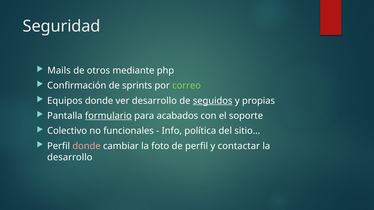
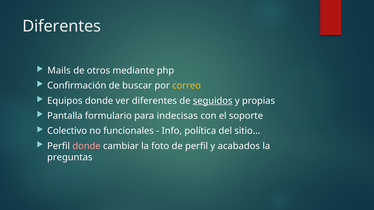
Seguridad: Seguridad -> Diferentes (62, 26)
sprints: sprints -> buscar (137, 86)
correo colour: light green -> yellow (187, 86)
ver desarrollo: desarrollo -> diferentes (154, 101)
formulario underline: present -> none (108, 116)
acabados: acabados -> indecisas (177, 116)
contactar: contactar -> acabados (239, 146)
desarrollo: desarrollo -> preguntas (70, 157)
